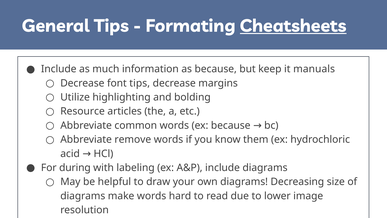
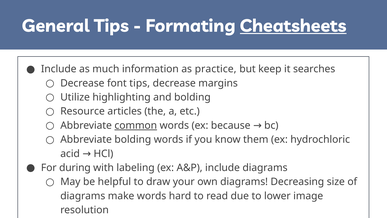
as because: because -> practice (216, 69)
manuals: manuals -> searches (314, 69)
common underline: none -> present (136, 125)
Abbreviate remove: remove -> bolding (133, 139)
